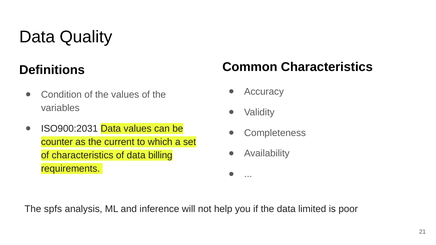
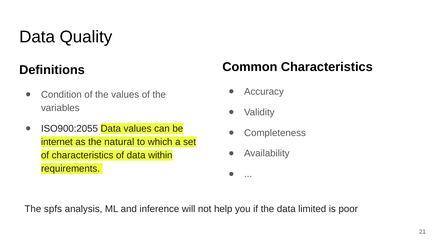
ISO900:2031: ISO900:2031 -> ISO900:2055 (69, 129)
counter: counter -> internet (57, 142)
current: current -> natural (119, 142)
billing: billing -> within (160, 155)
